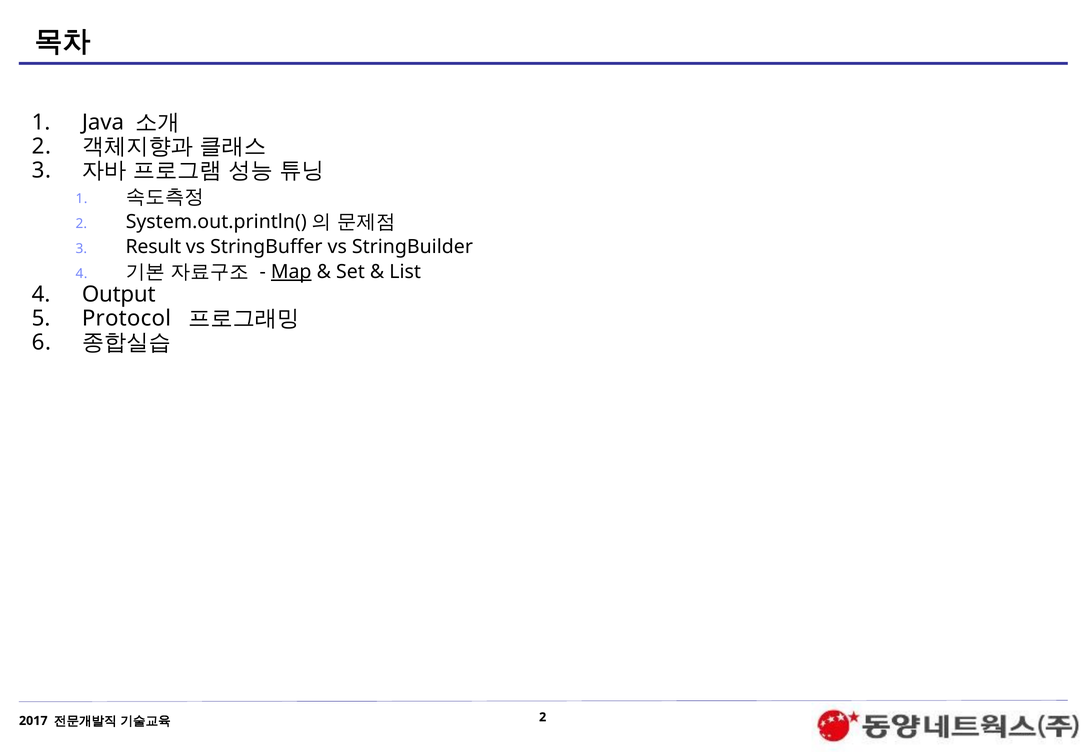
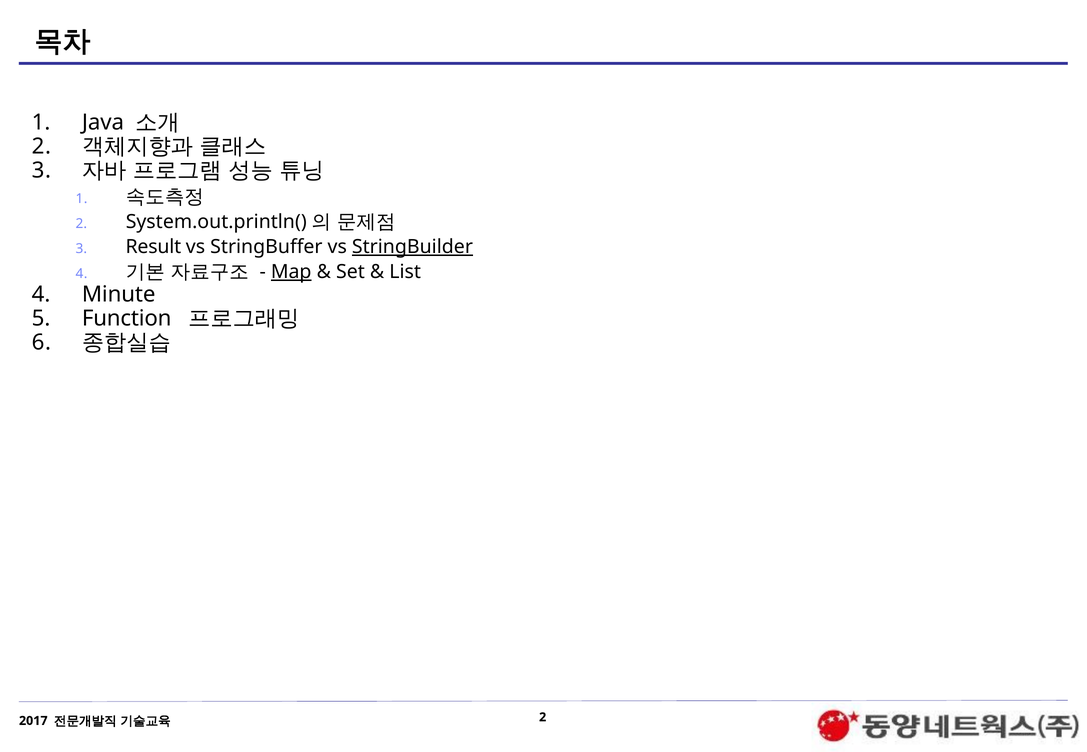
StringBuilder underline: none -> present (412, 247)
Output: Output -> Minute (119, 295)
Protocol: Protocol -> Function (127, 319)
